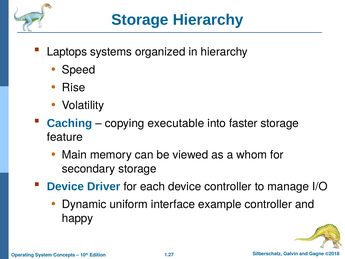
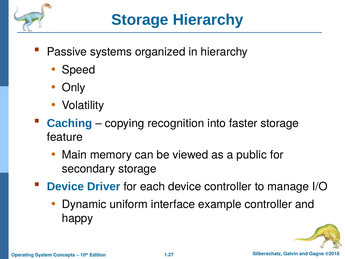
Laptops: Laptops -> Passive (67, 52)
Rise: Rise -> Only (74, 88)
executable: executable -> recognition (176, 123)
whom: whom -> public (252, 155)
